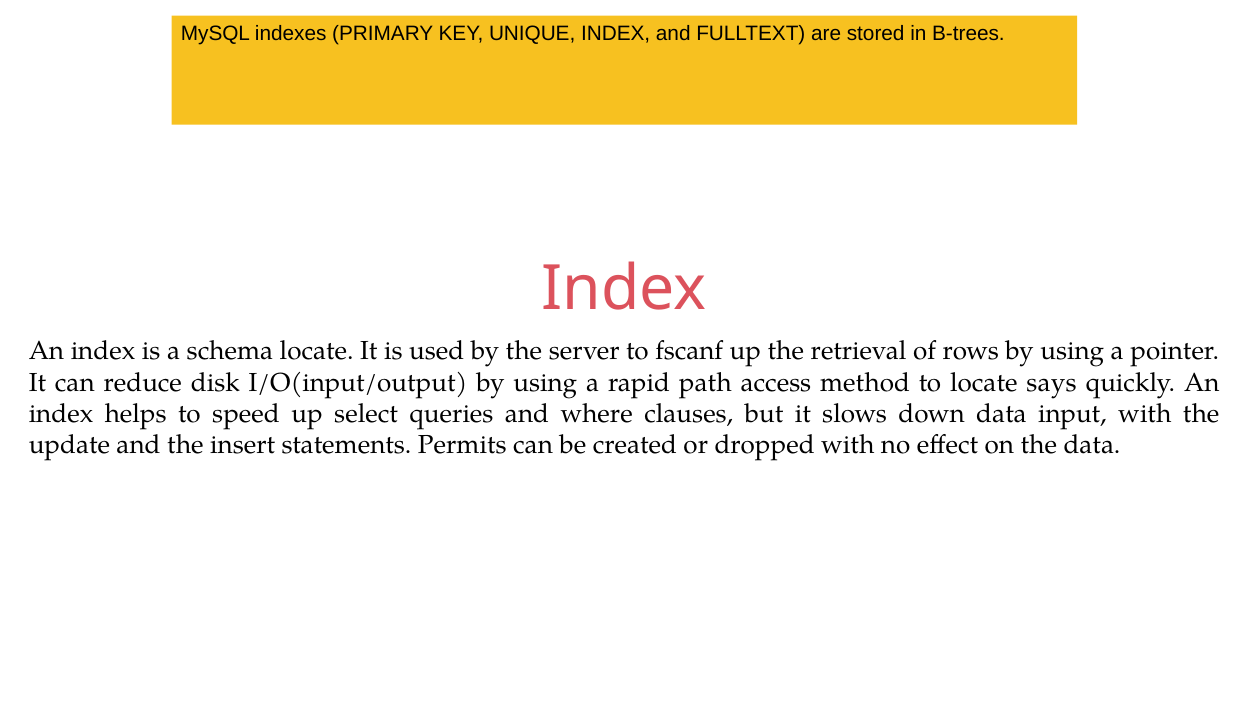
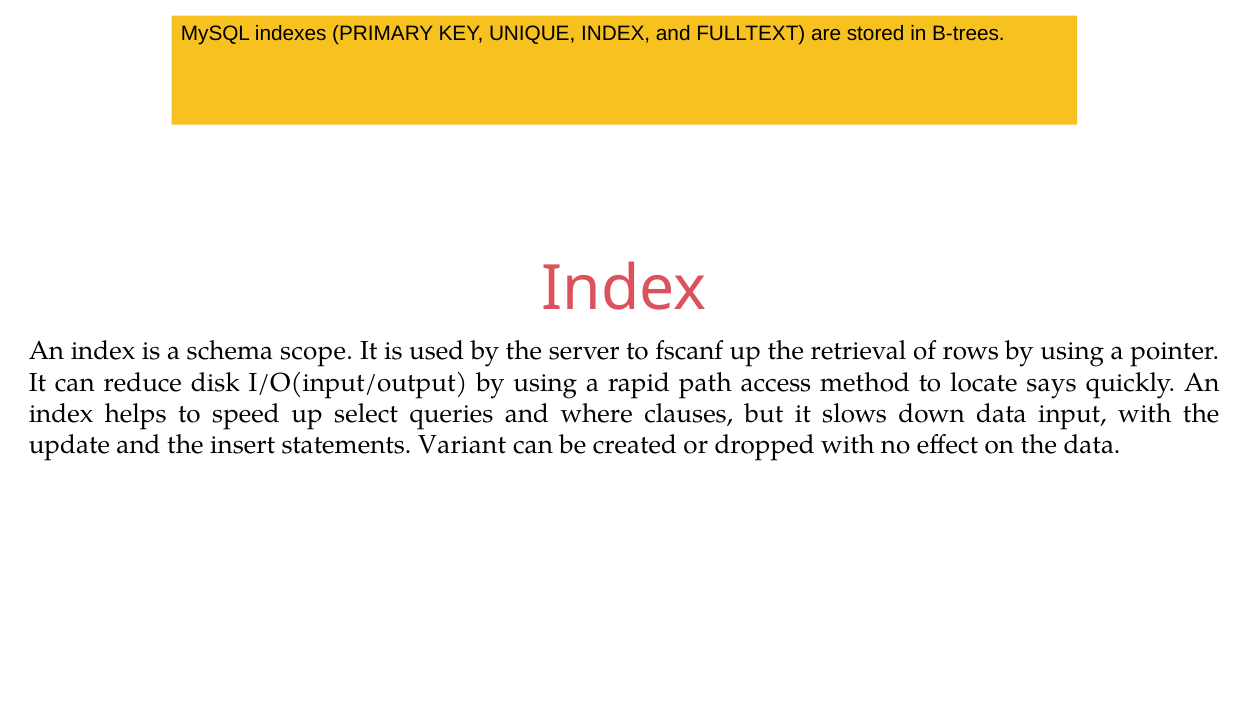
schema locate: locate -> scope (316, 351)
Permits: Permits -> Variant (462, 445)
